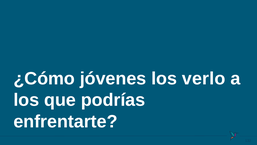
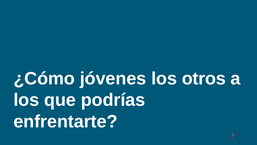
verlo: verlo -> otros (204, 78)
